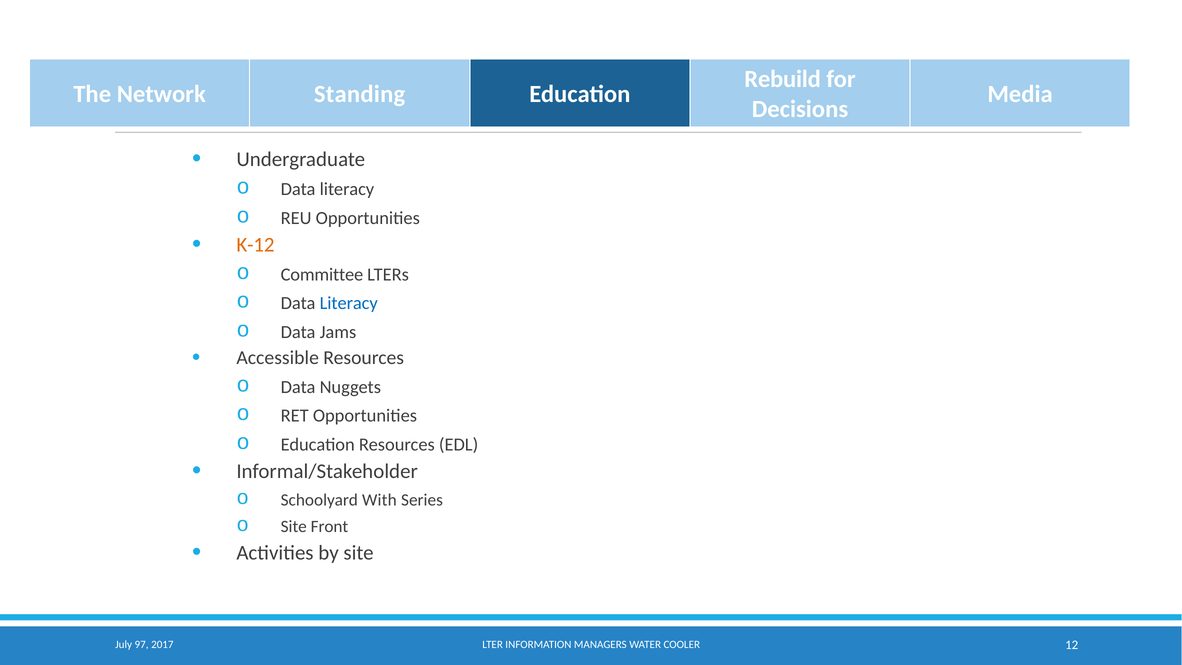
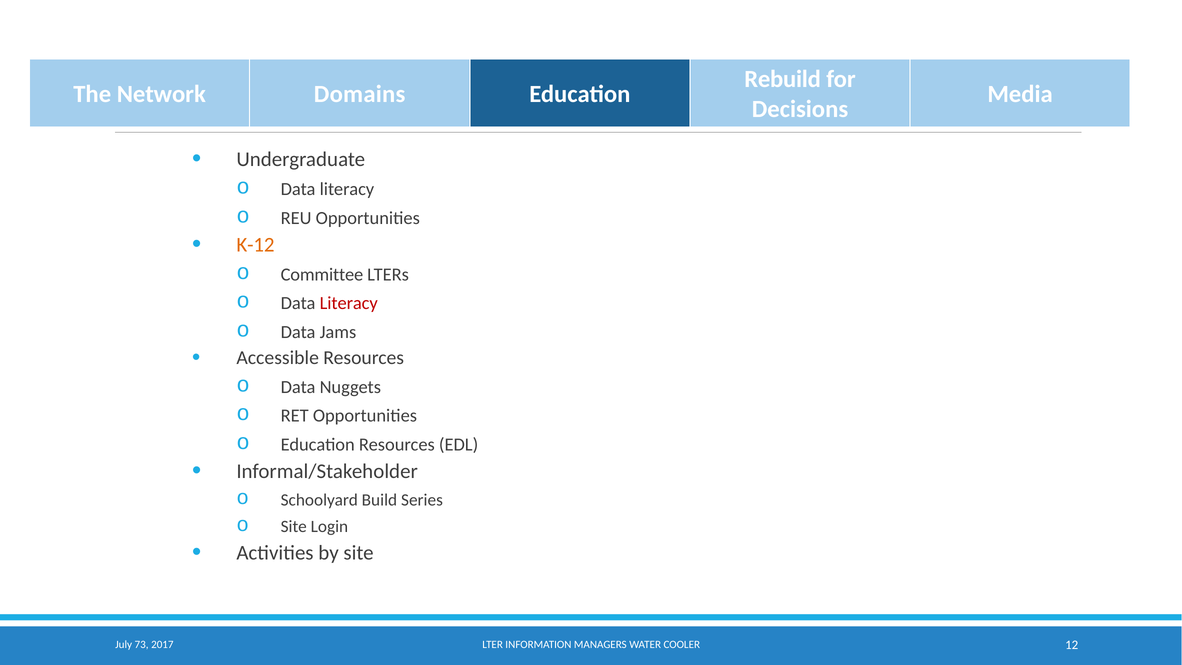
Standing: Standing -> Domains (360, 94)
Literacy colour: blue -> red (349, 303)
With: With -> Build (379, 500)
Front: Front -> Login (329, 527)
97: 97 -> 73 (142, 645)
